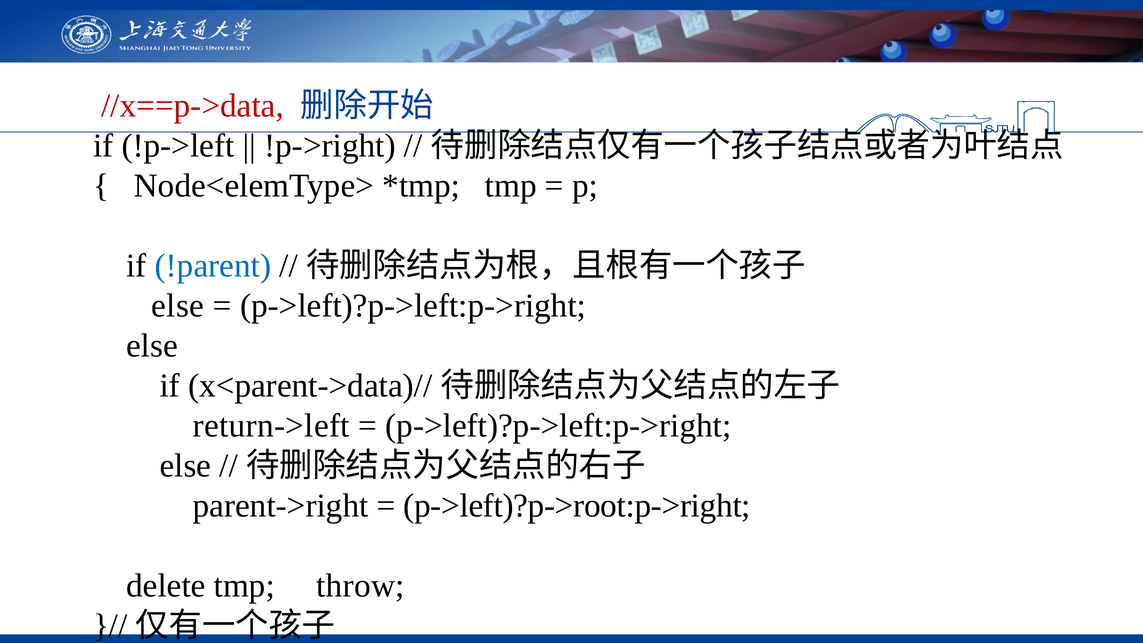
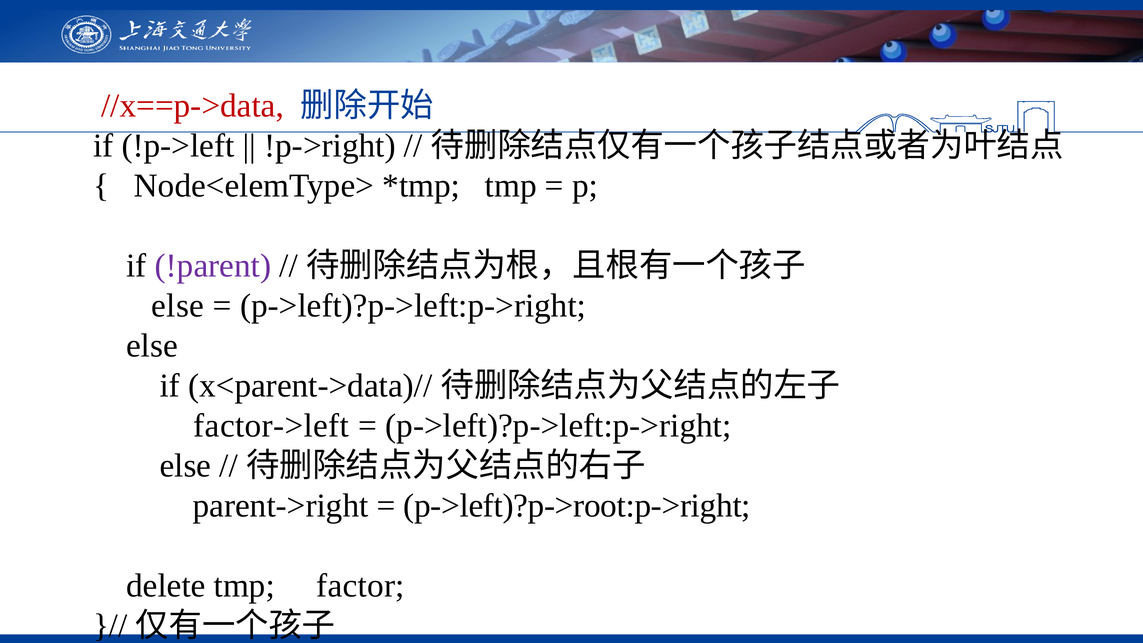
!parent colour: blue -> purple (213, 266)
return->left: return->left -> factor->left (271, 426)
throw: throw -> factor (361, 586)
